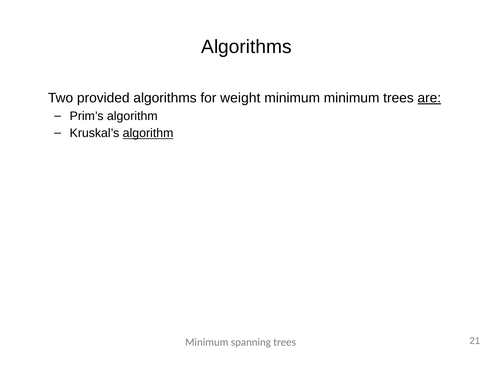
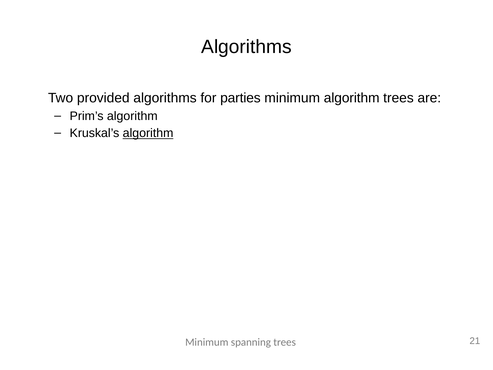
weight: weight -> parties (240, 98)
minimum minimum: minimum -> algorithm (352, 98)
are underline: present -> none (429, 98)
